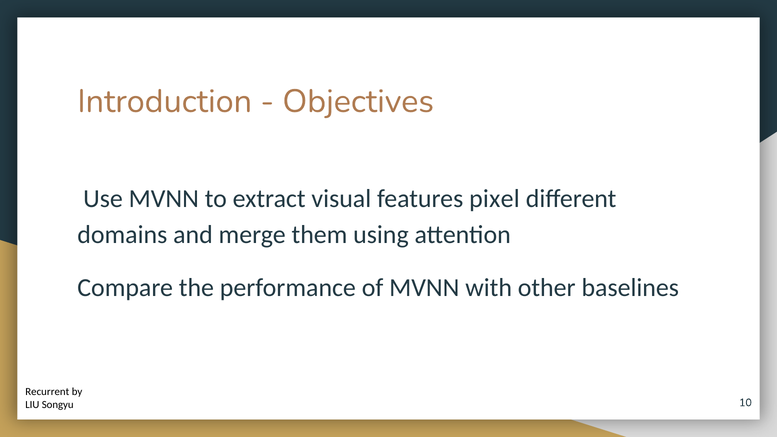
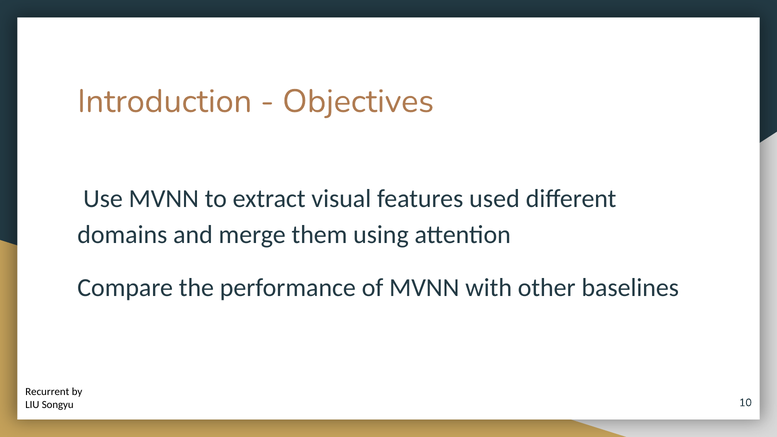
pixel: pixel -> used (494, 199)
